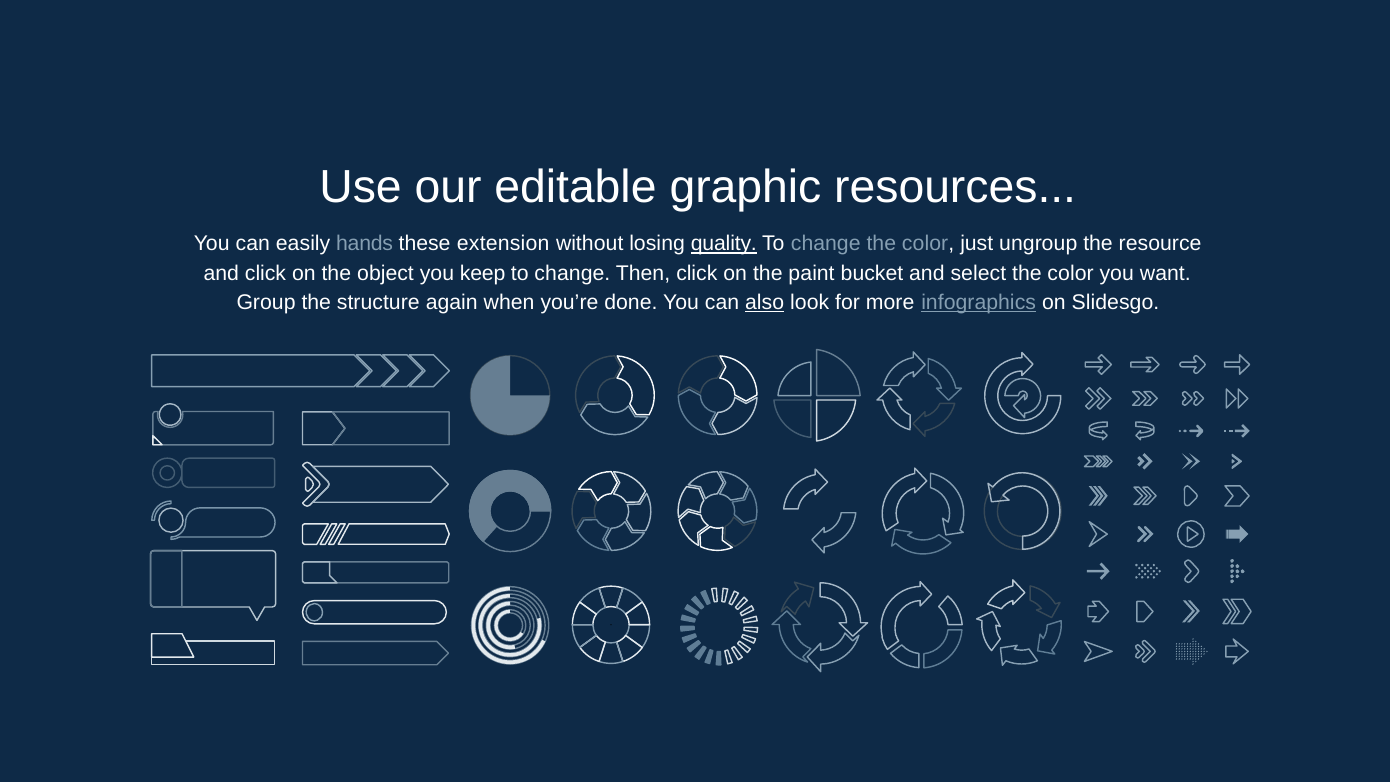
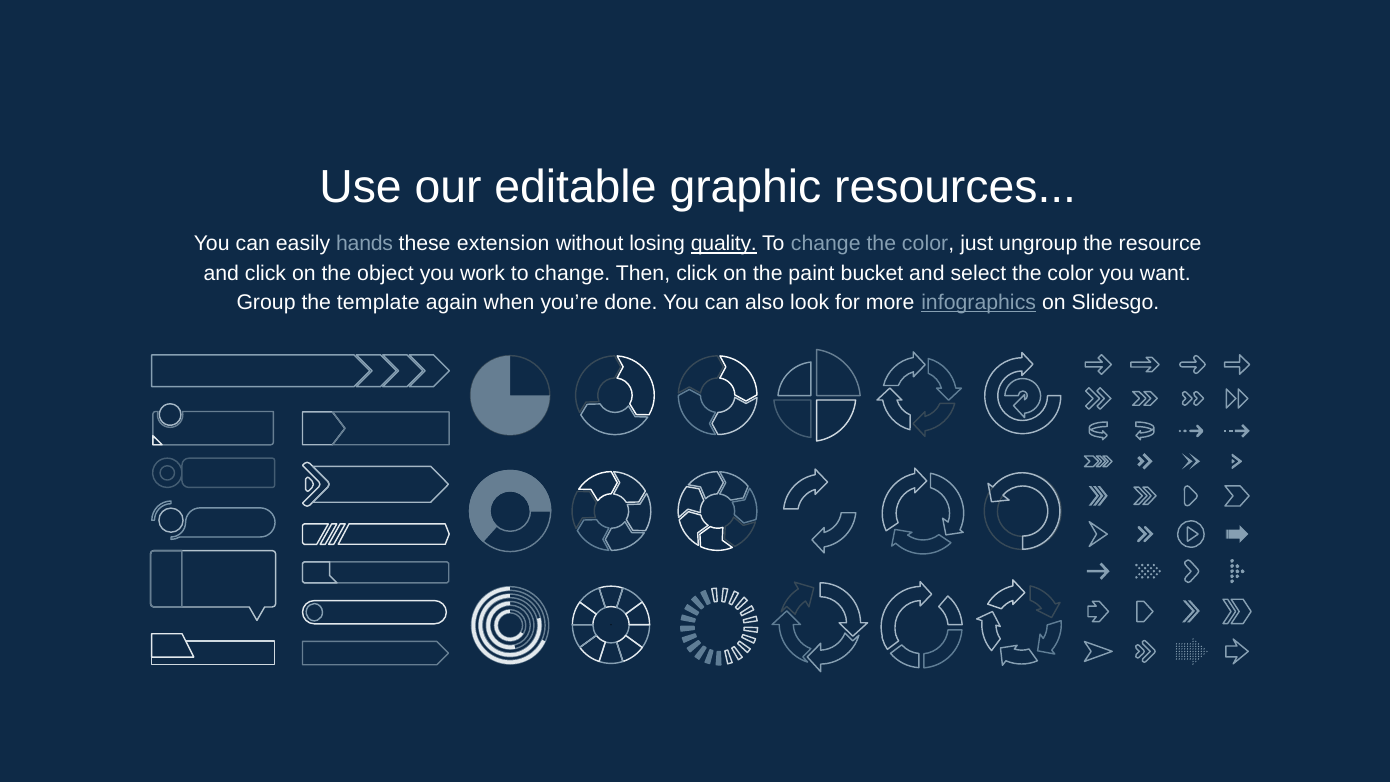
keep: keep -> work (483, 273)
structure: structure -> template (378, 302)
also underline: present -> none (765, 302)
